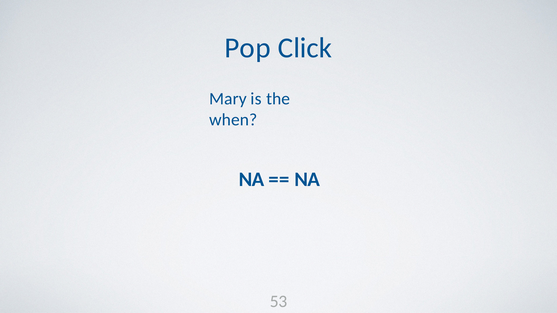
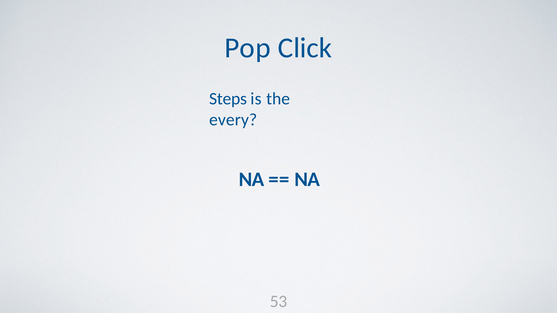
Mary: Mary -> Steps (228, 99)
when: when -> every (233, 120)
